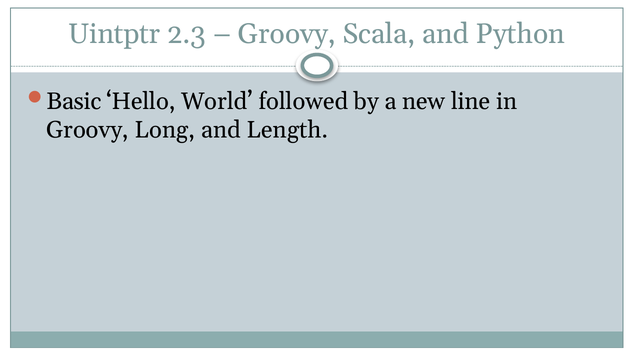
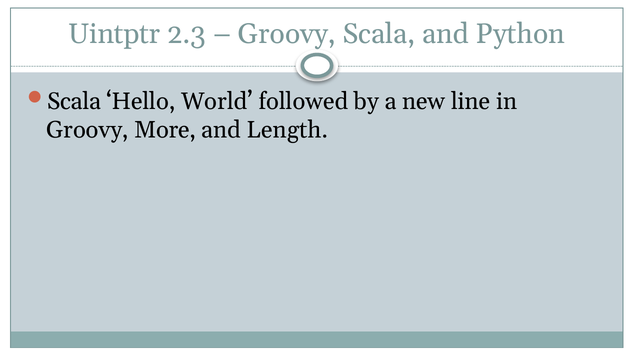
Basic: Basic -> Scala (74, 101)
Long: Long -> More (165, 130)
